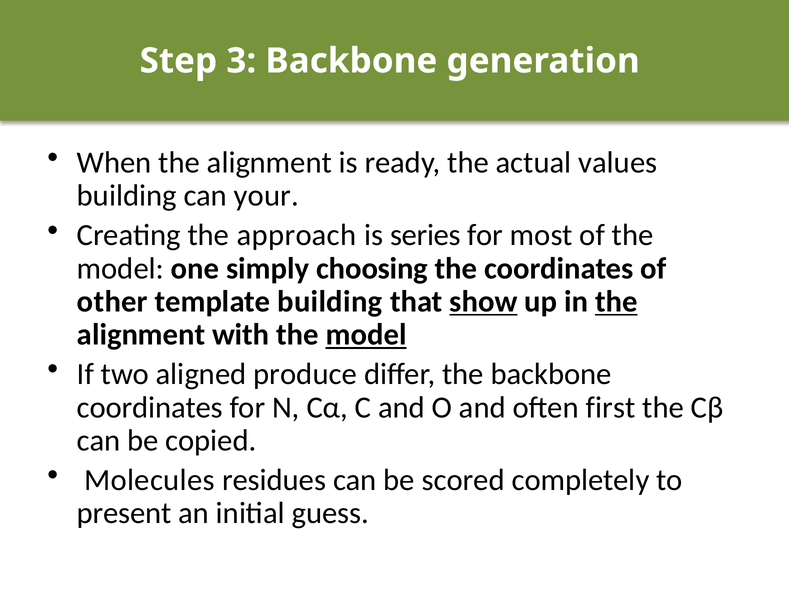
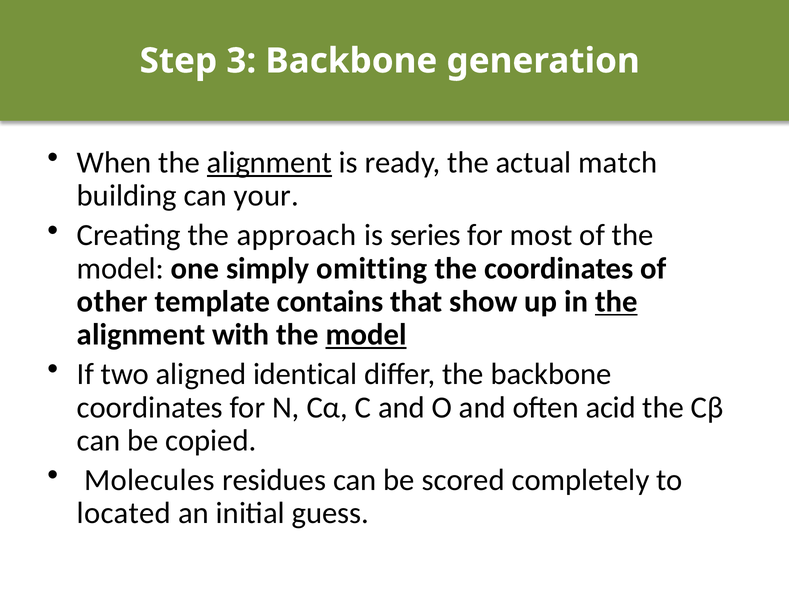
alignment underline: none -> present (269, 163)
values: values -> match (618, 163)
choosing: choosing -> omitting (372, 268)
template building: building -> contains (330, 301)
show underline: present -> none (483, 301)
produce: produce -> identical (305, 374)
first: first -> acid (611, 407)
present: present -> located (124, 513)
